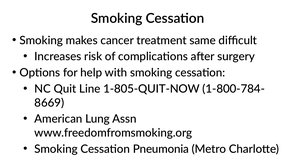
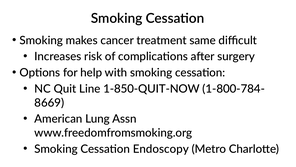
1-805-QUIT-NOW: 1-805-QUIT-NOW -> 1-850-QUIT-NOW (151, 89)
Pneumonia: Pneumonia -> Endoscopy (161, 149)
